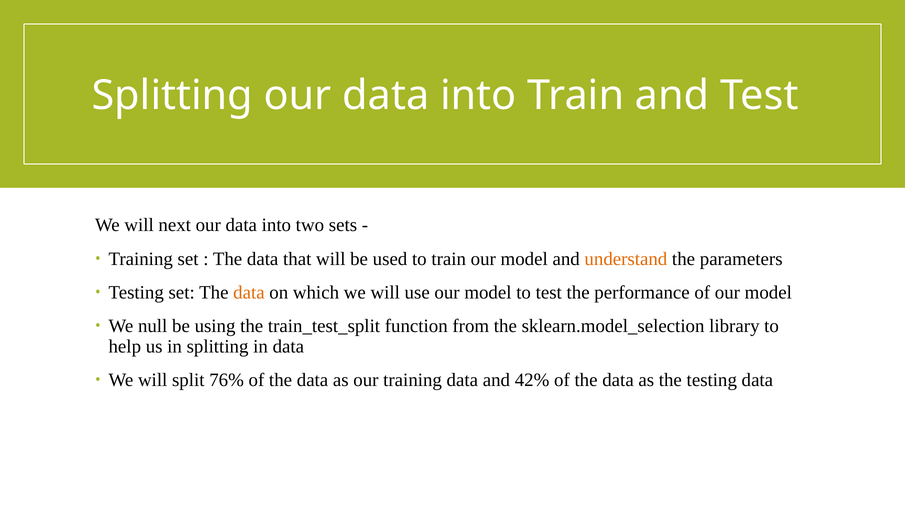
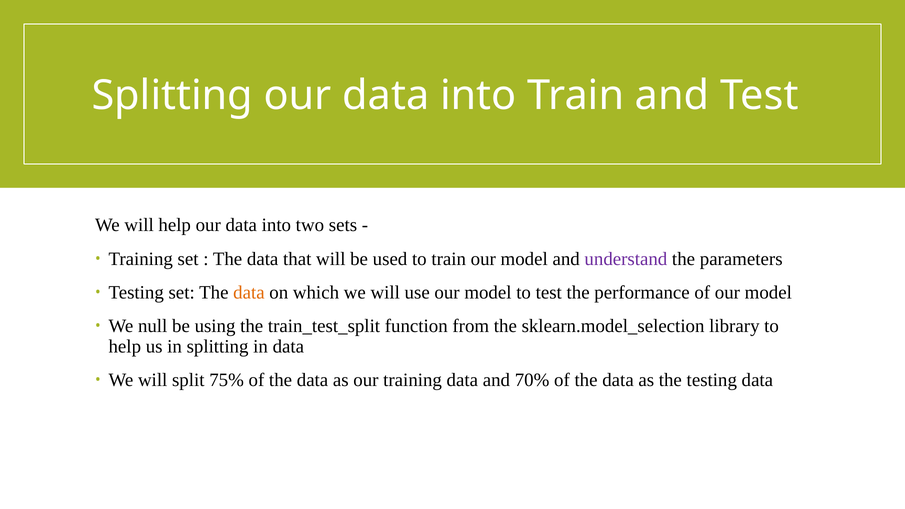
will next: next -> help (175, 225)
understand colour: orange -> purple (626, 259)
76%: 76% -> 75% (227, 380)
42%: 42% -> 70% (532, 380)
